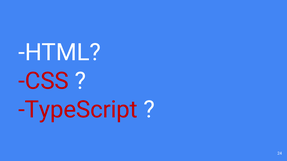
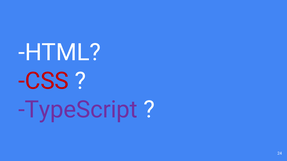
TypeScript colour: red -> purple (78, 110)
